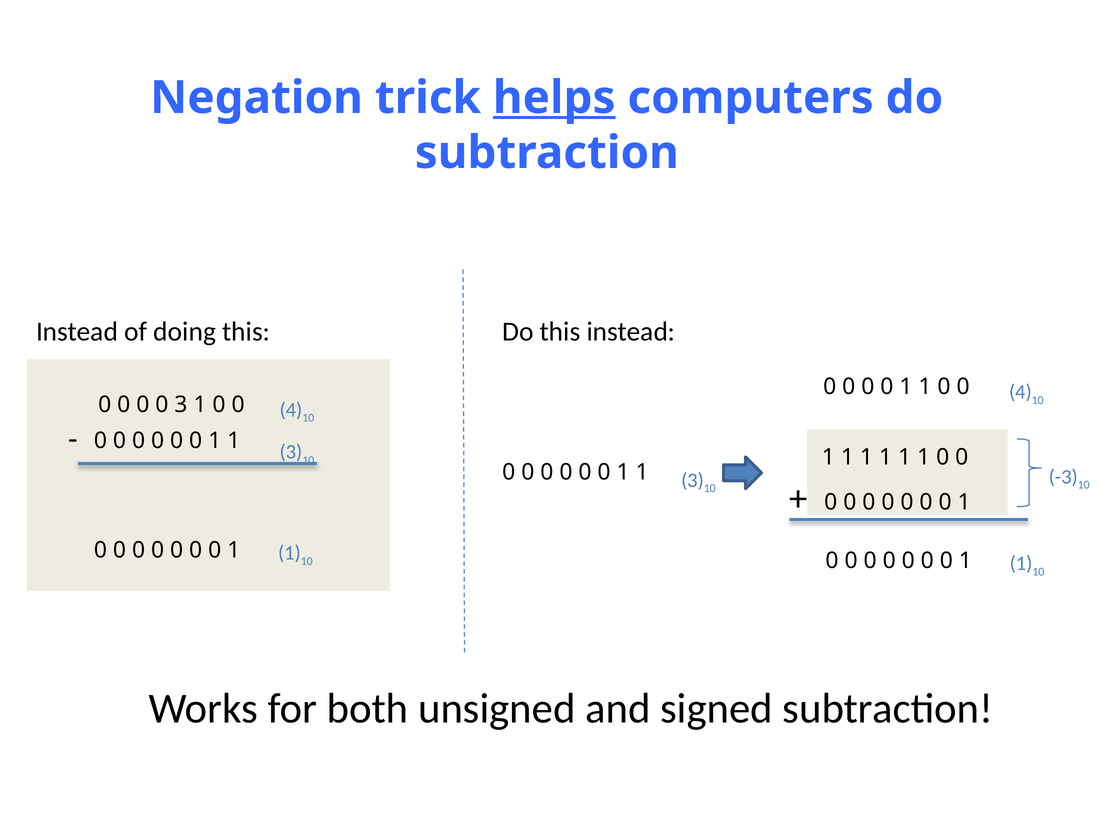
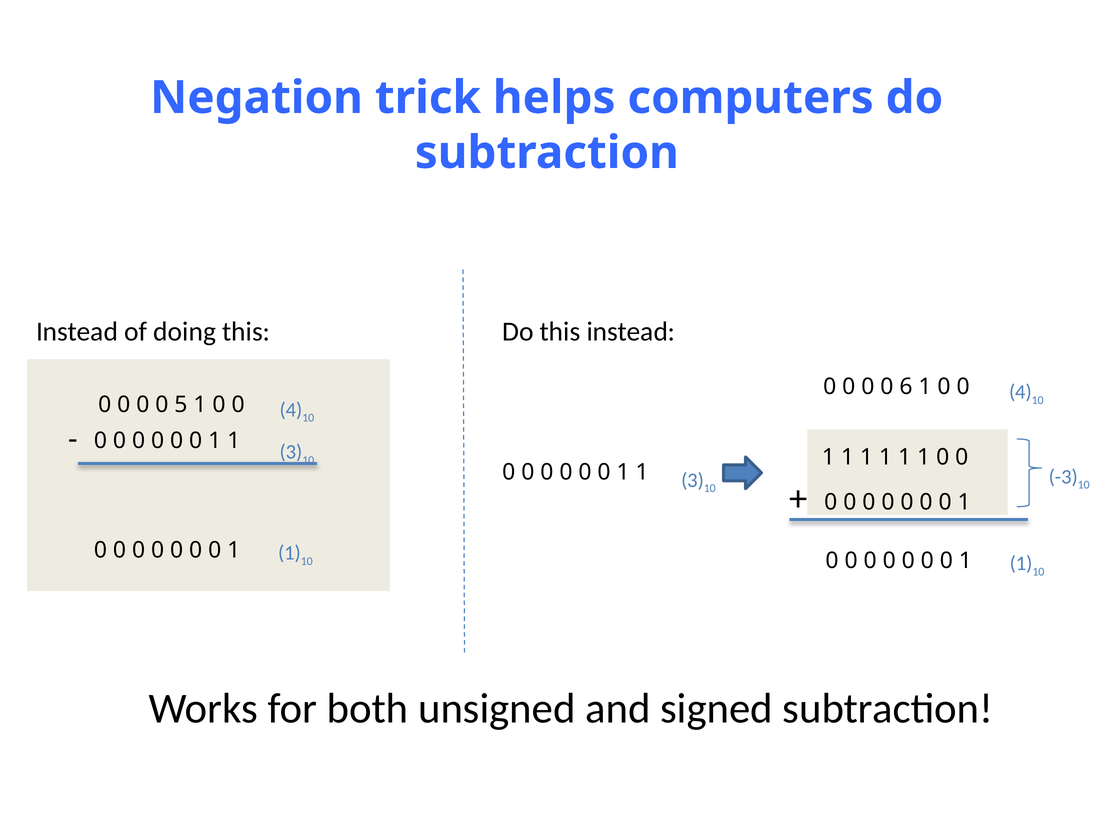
helps underline: present -> none (554, 98)
1: 1 -> 6 (906, 387)
0 3: 3 -> 5 (181, 405)
